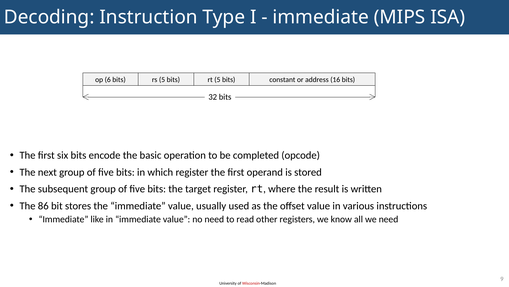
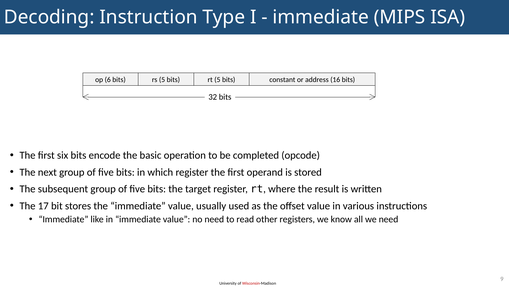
86: 86 -> 17 (43, 205)
